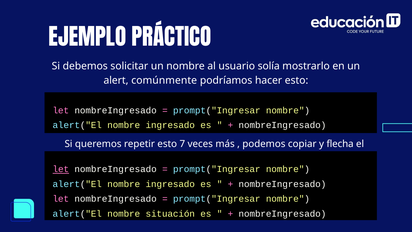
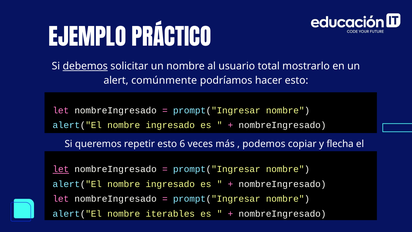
debemos underline: none -> present (85, 66)
solía: solía -> total (269, 66)
7: 7 -> 6 (182, 144)
situación: situación -> iterables (170, 214)
